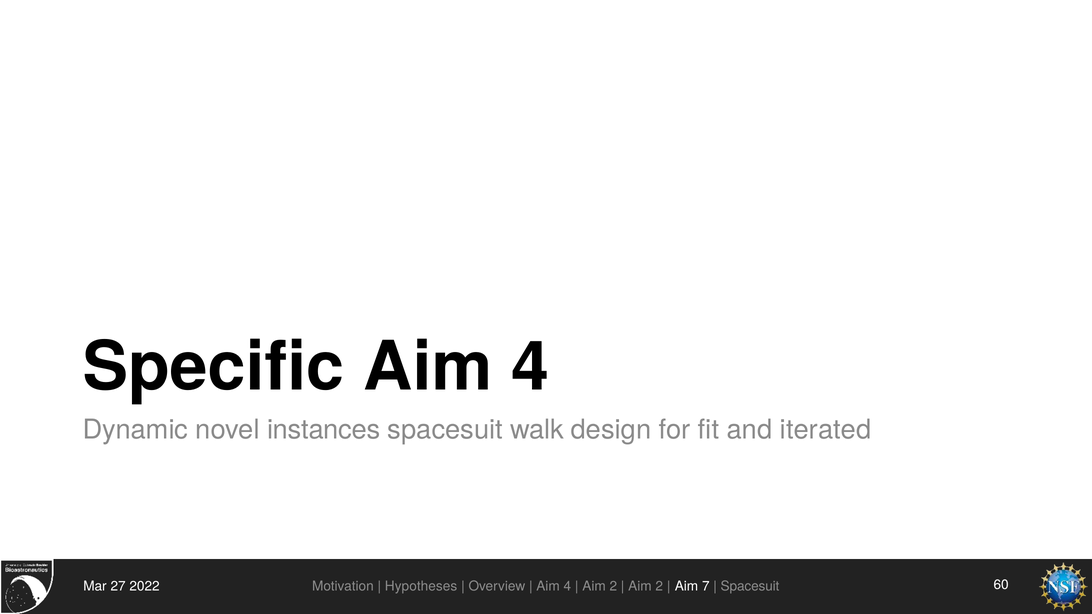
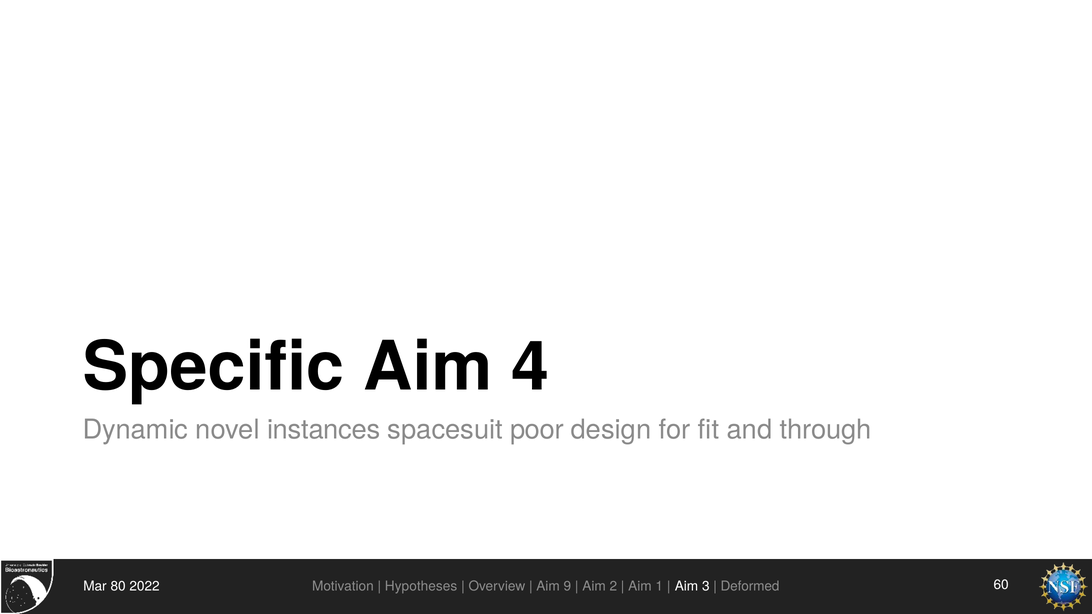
walk: walk -> poor (537, 430)
iterated: iterated -> through (826, 430)
27: 27 -> 80 (118, 587)
4: 4 -> 9 (567, 587)
2: 2 -> 1 (659, 587)
7: 7 -> 3 (706, 587)
Spacesuit: Spacesuit -> Deformed (750, 587)
